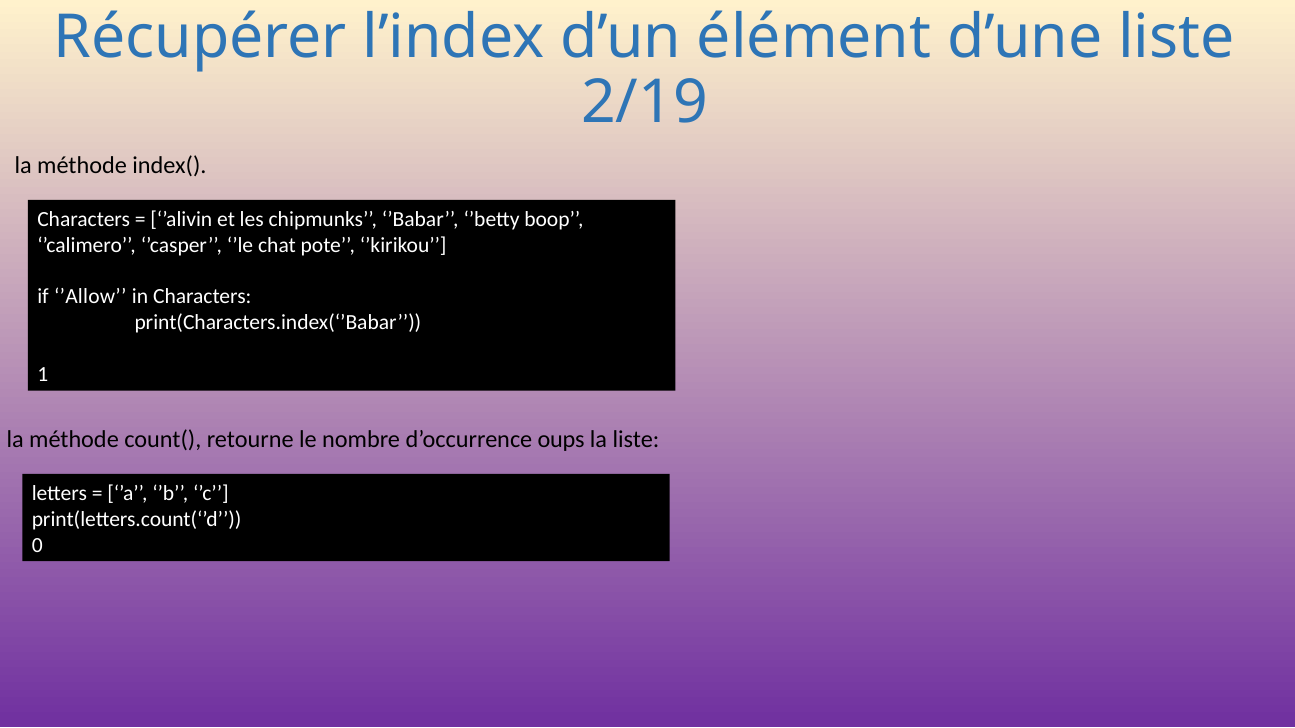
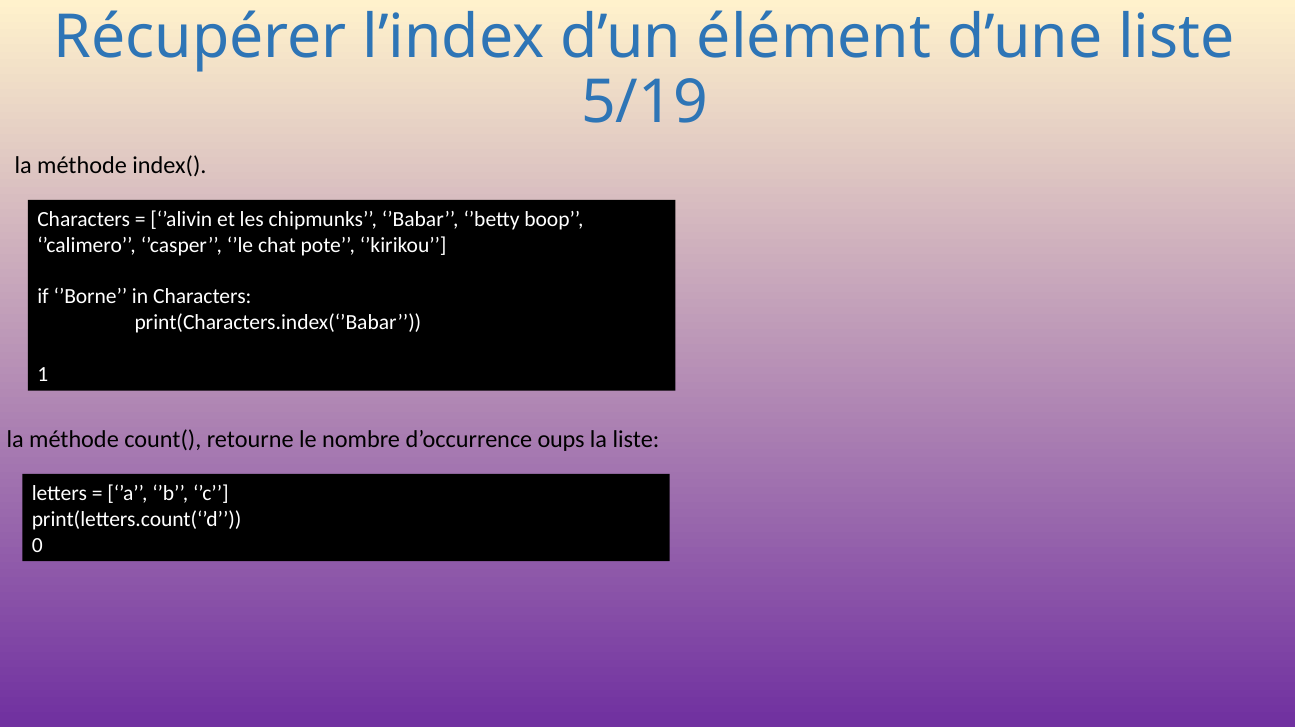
2/19: 2/19 -> 5/19 (644, 103)
’Allow: ’Allow -> ’Borne (90, 297)
